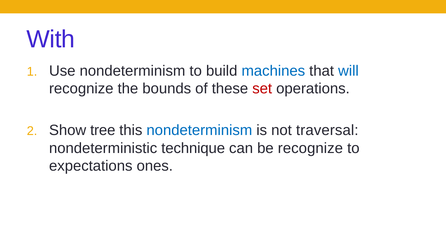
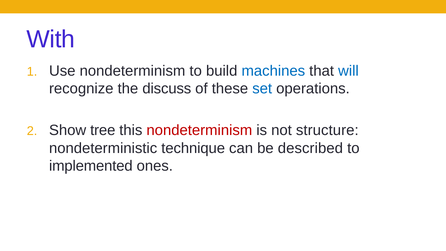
bounds: bounds -> discuss (167, 89)
set colour: red -> blue (262, 89)
nondeterminism colour: blue -> red (199, 130)
traversal: traversal -> structure (327, 130)
be recognize: recognize -> described (310, 148)
expectations: expectations -> implemented (91, 166)
